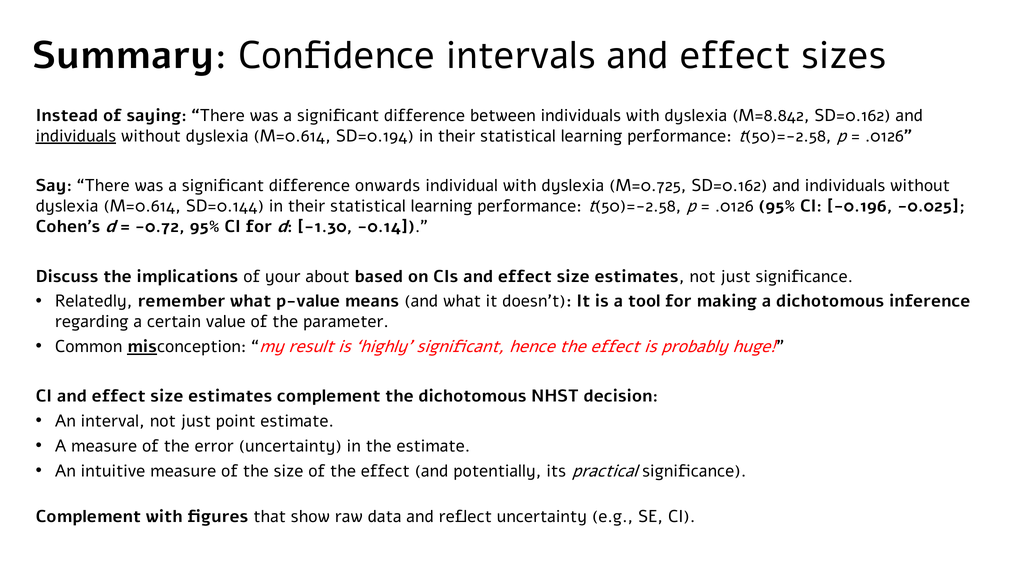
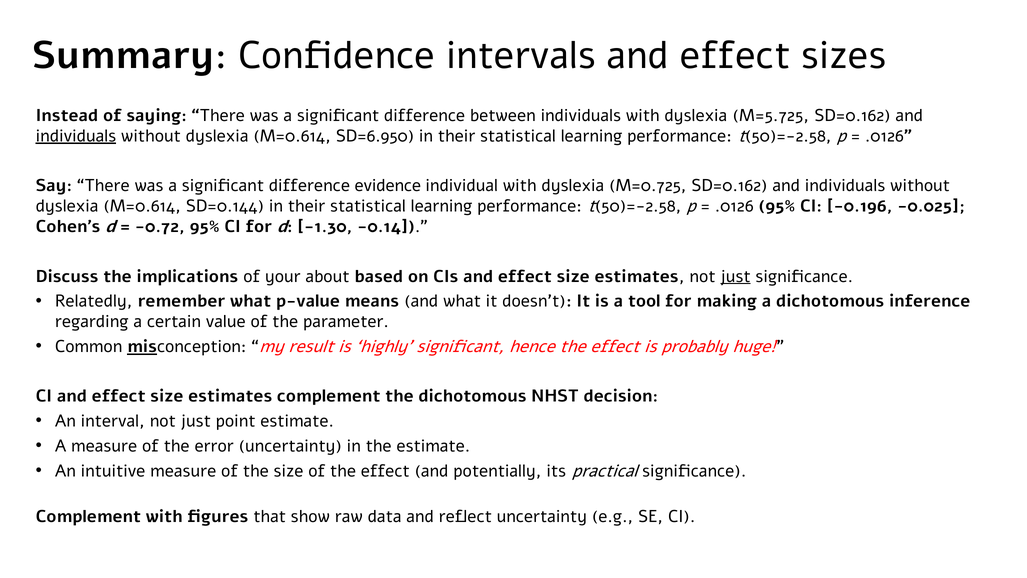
M=8.842: M=8.842 -> M=5.725 (771, 115)
SD=0.194: SD=0.194 -> SD=6.950 (375, 136)
onwards: onwards -> evidence (388, 185)
just underline: none -> present (736, 276)
